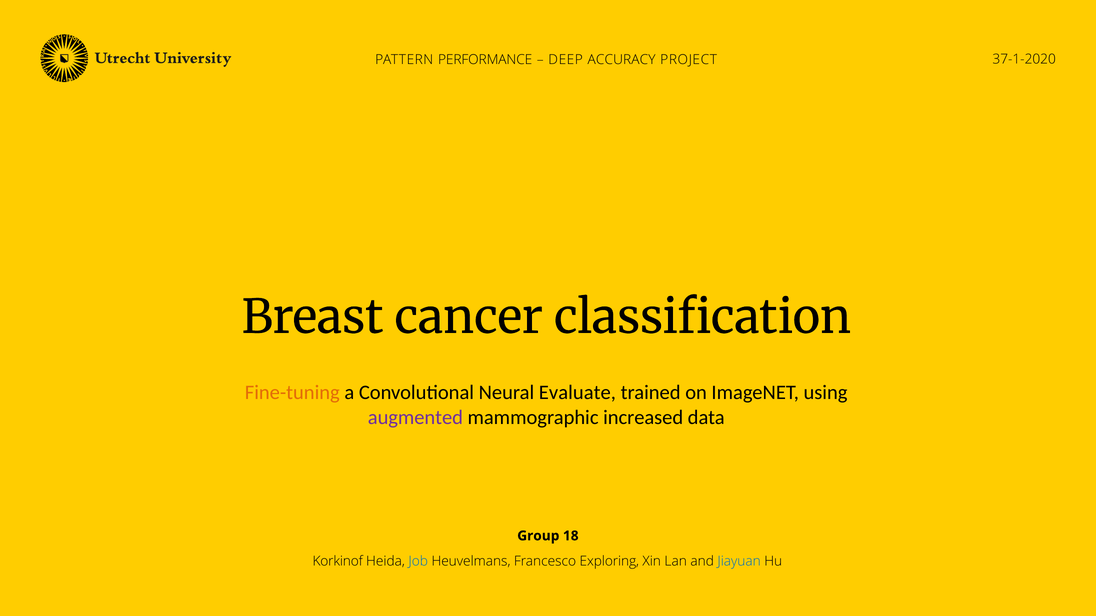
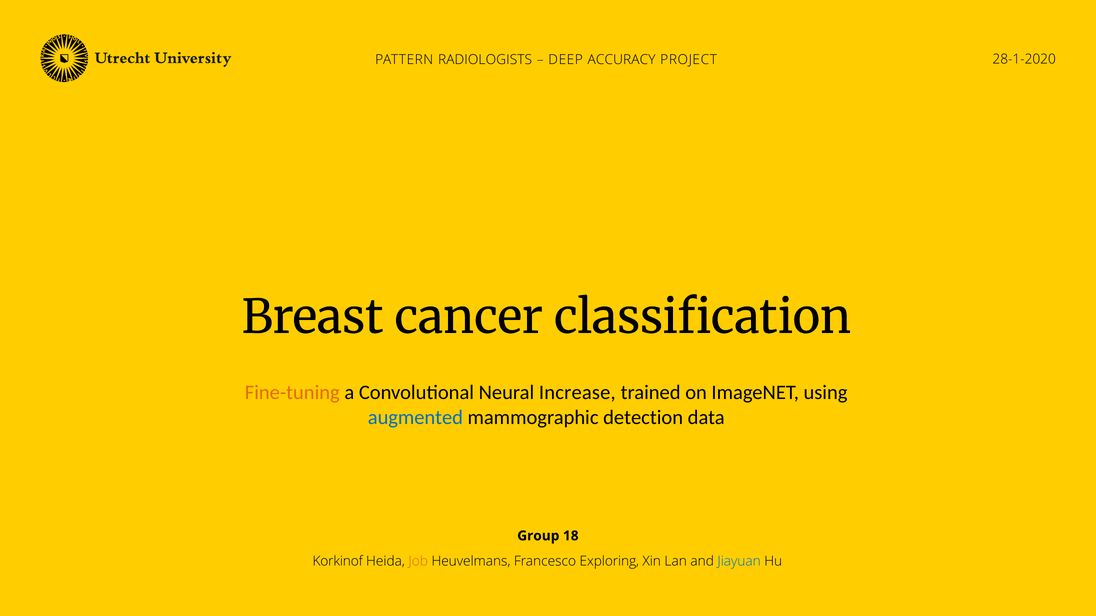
37-1-2020: 37-1-2020 -> 28-1-2020 (1024, 59)
PERFORMANCE: PERFORMANCE -> RADIOLOGISTS (485, 60)
Evaluate: Evaluate -> Increase (577, 393)
augmented colour: purple -> blue (415, 418)
increased: increased -> detection (643, 418)
Job colour: blue -> orange (418, 562)
